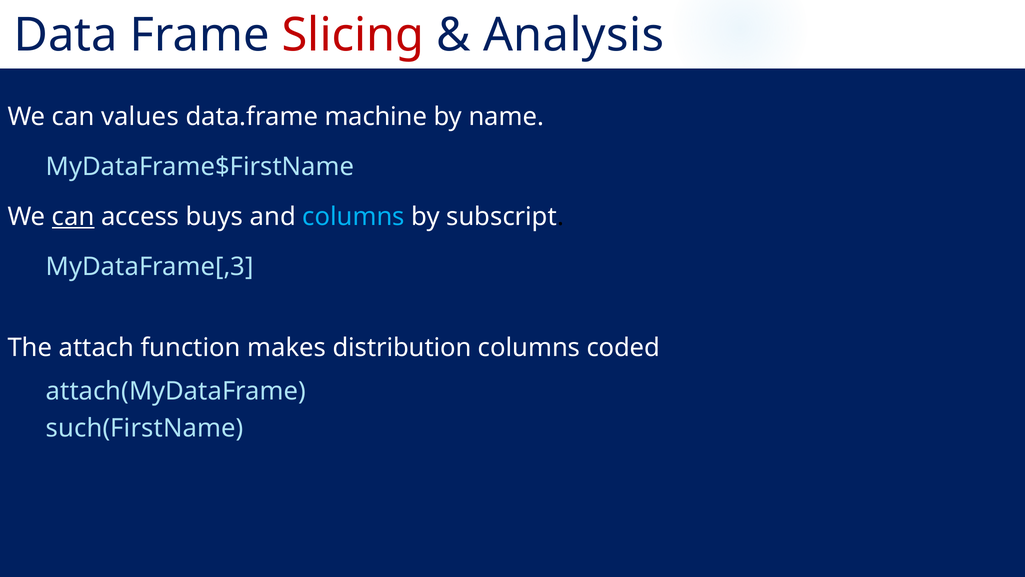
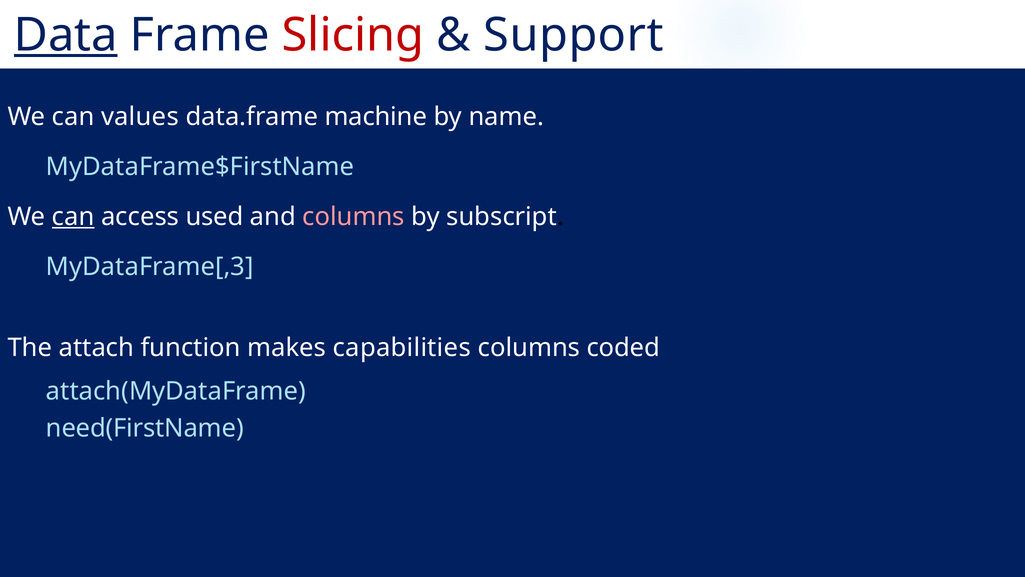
Data underline: none -> present (66, 35)
Analysis: Analysis -> Support (574, 35)
buys: buys -> used (215, 217)
columns colour: light blue -> pink (354, 217)
distribution: distribution -> capabilities (402, 347)
such(FirstName: such(FirstName -> need(FirstName (145, 428)
